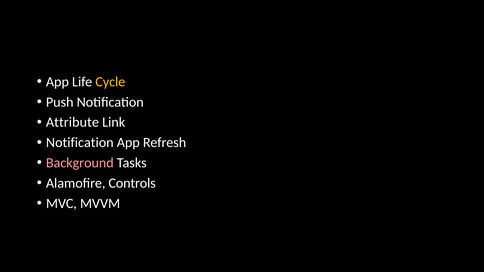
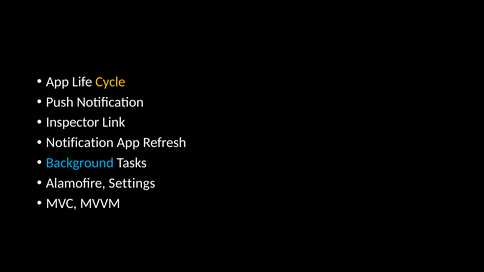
Attribute: Attribute -> Inspector (73, 122)
Background colour: pink -> light blue (80, 163)
Controls: Controls -> Settings (132, 183)
